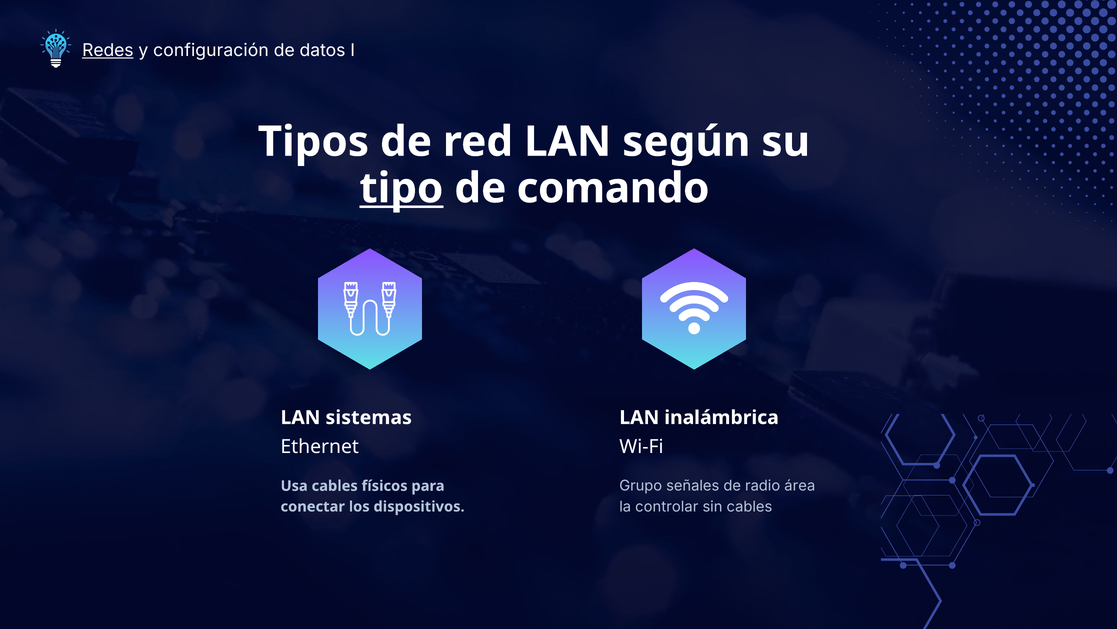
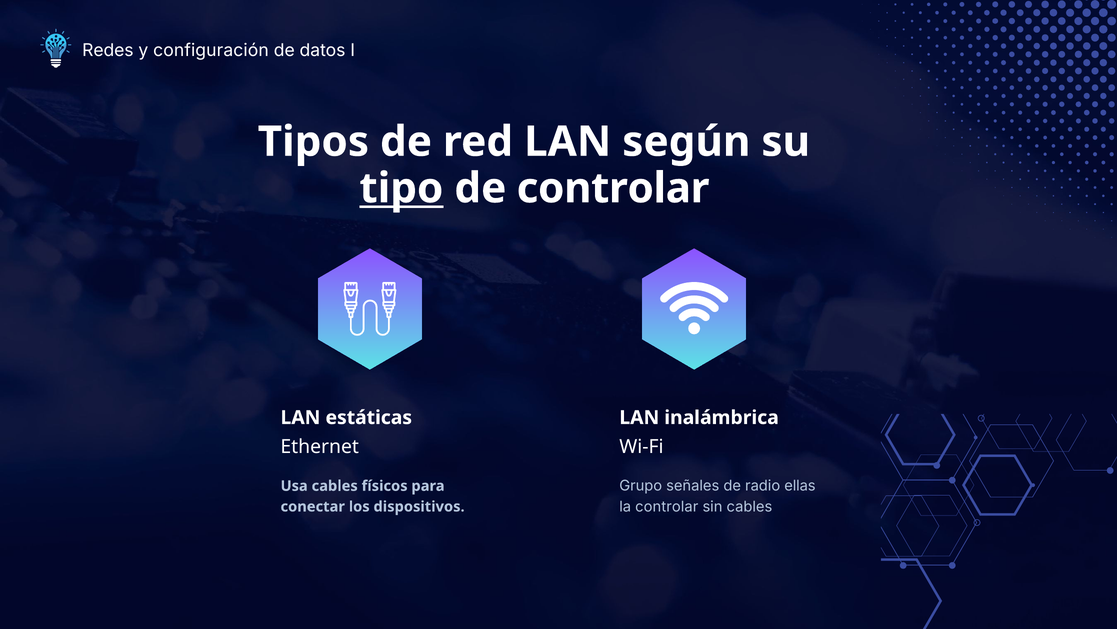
Redes underline: present -> none (108, 50)
de comando: comando -> controlar (613, 188)
sistemas: sistemas -> estáticas (369, 417)
área: área -> ellas (800, 485)
